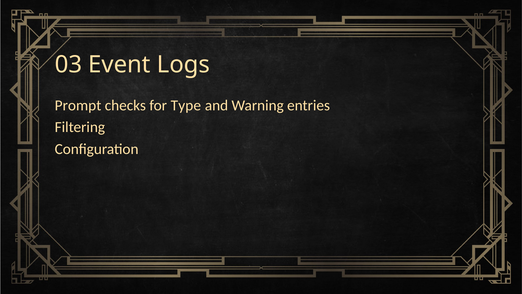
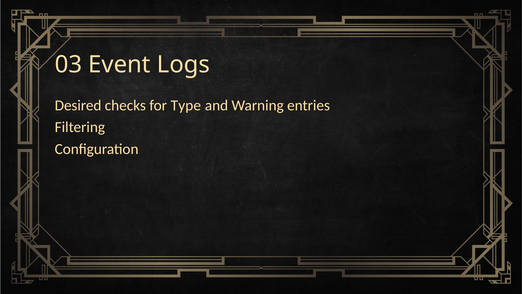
Prompt: Prompt -> Desired (78, 105)
